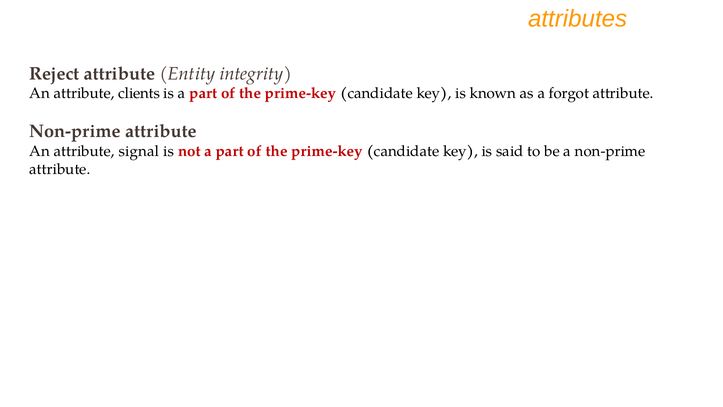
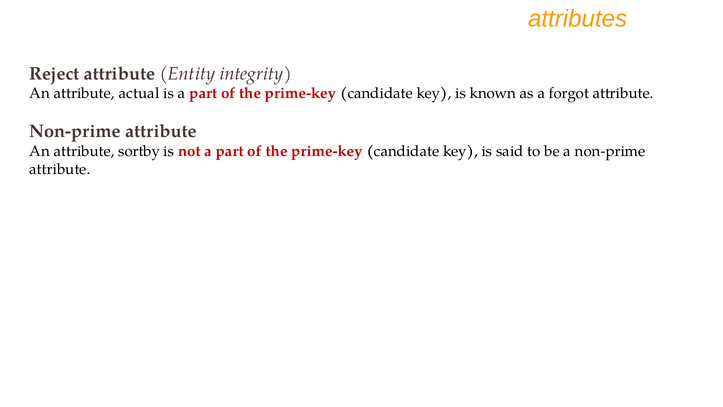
clients: clients -> actual (139, 93)
signal: signal -> sortby (139, 151)
